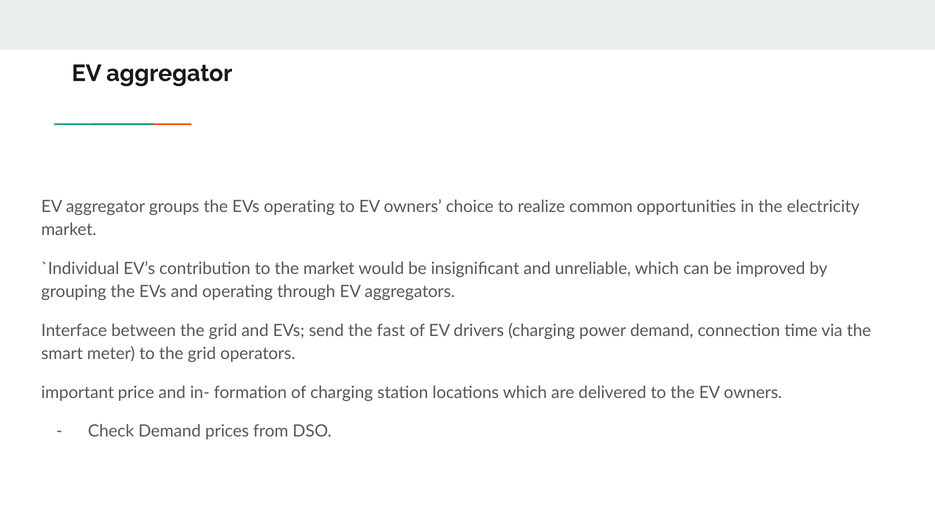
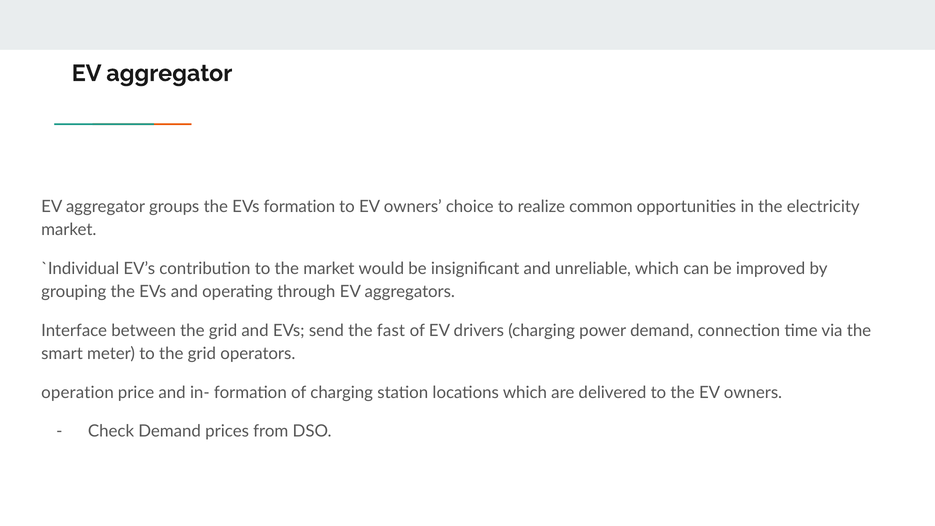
EVs operating: operating -> formation (299, 207)
important: important -> operation (78, 393)
